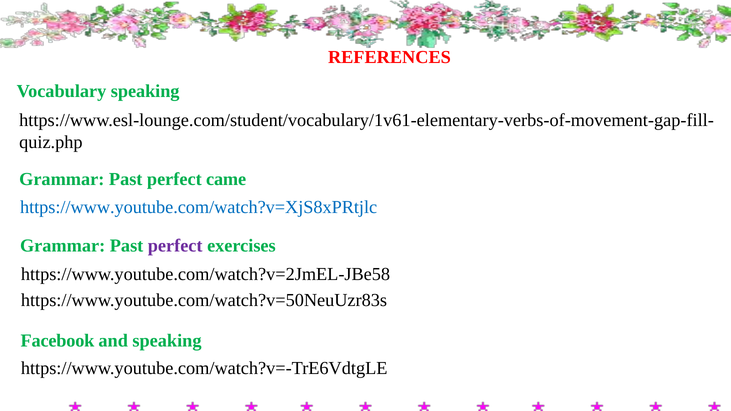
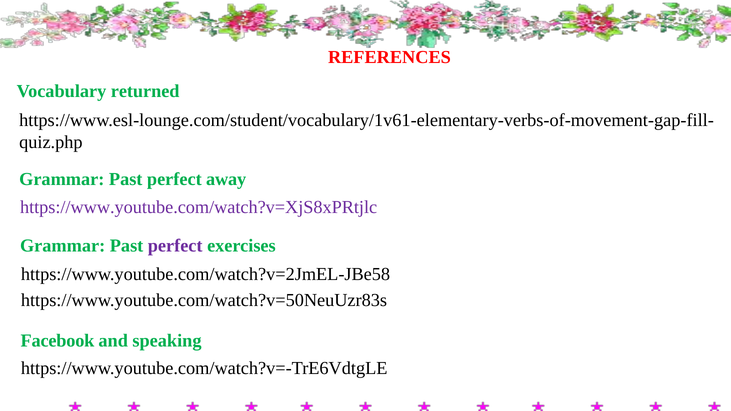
Vocabulary speaking: speaking -> returned (145, 91)
came: came -> away (226, 179)
https://www.youtube.com/watch?v=XjS8xPRtjlc colour: blue -> purple (199, 207)
